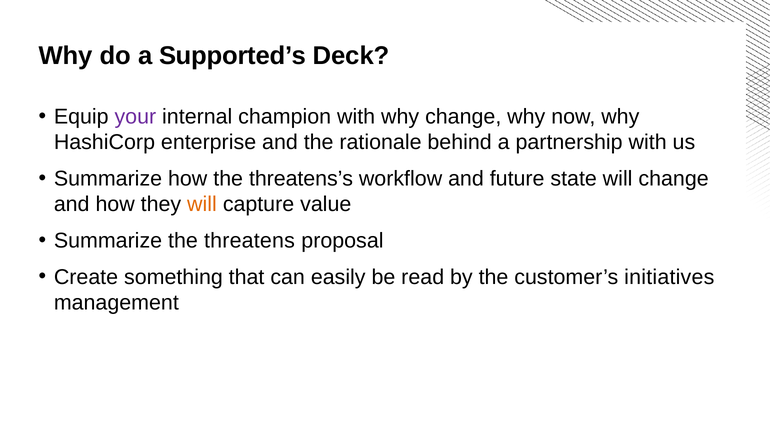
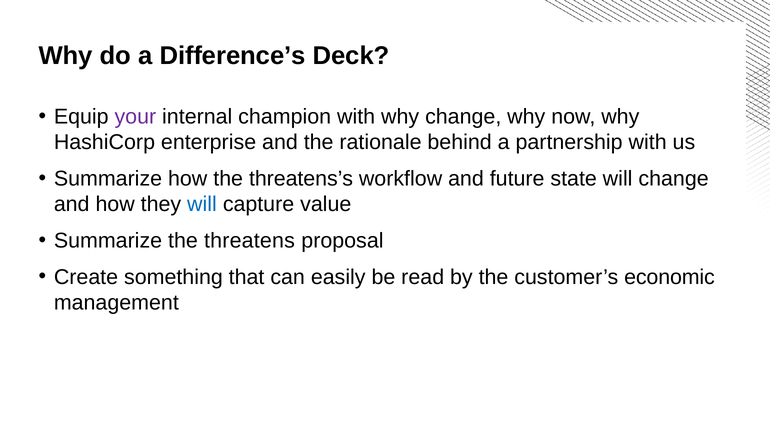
Supported’s: Supported’s -> Difference’s (233, 56)
will colour: orange -> blue (202, 204)
initiatives: initiatives -> economic (669, 277)
